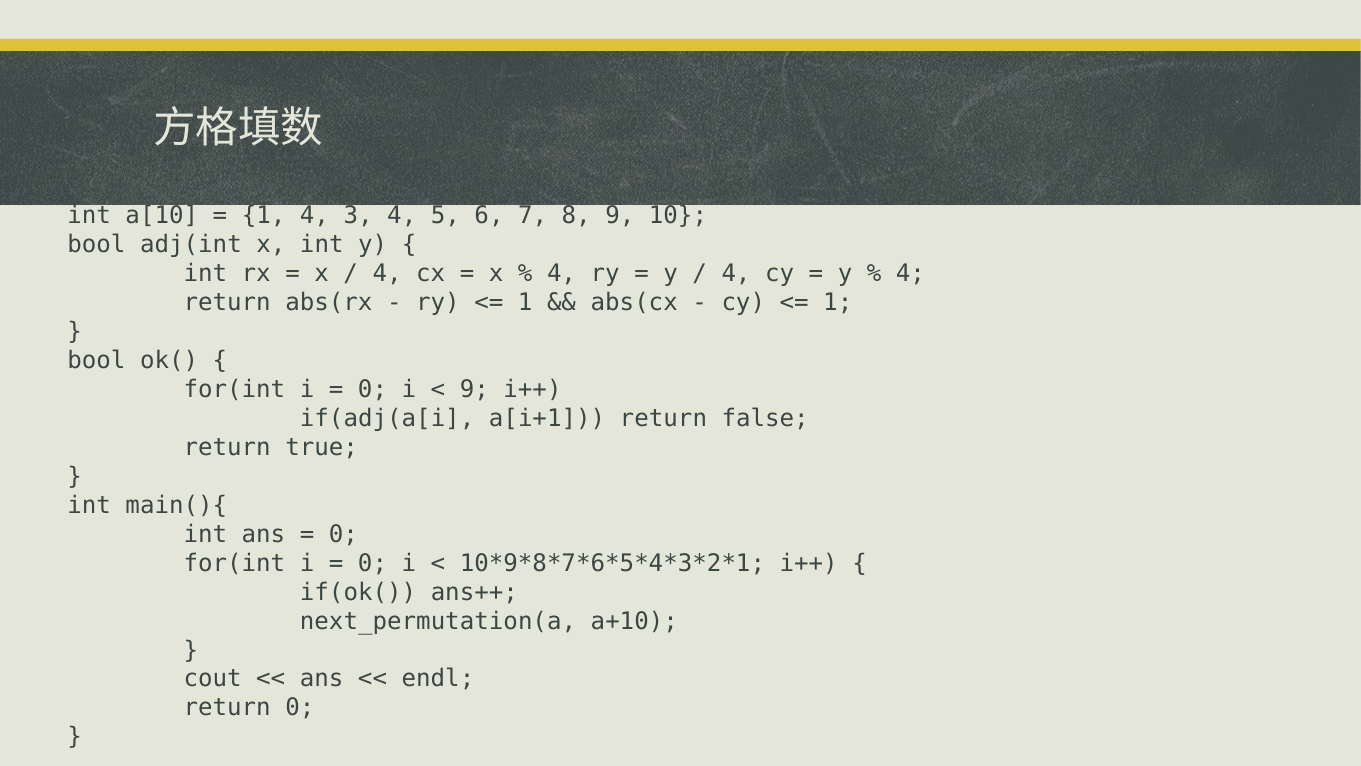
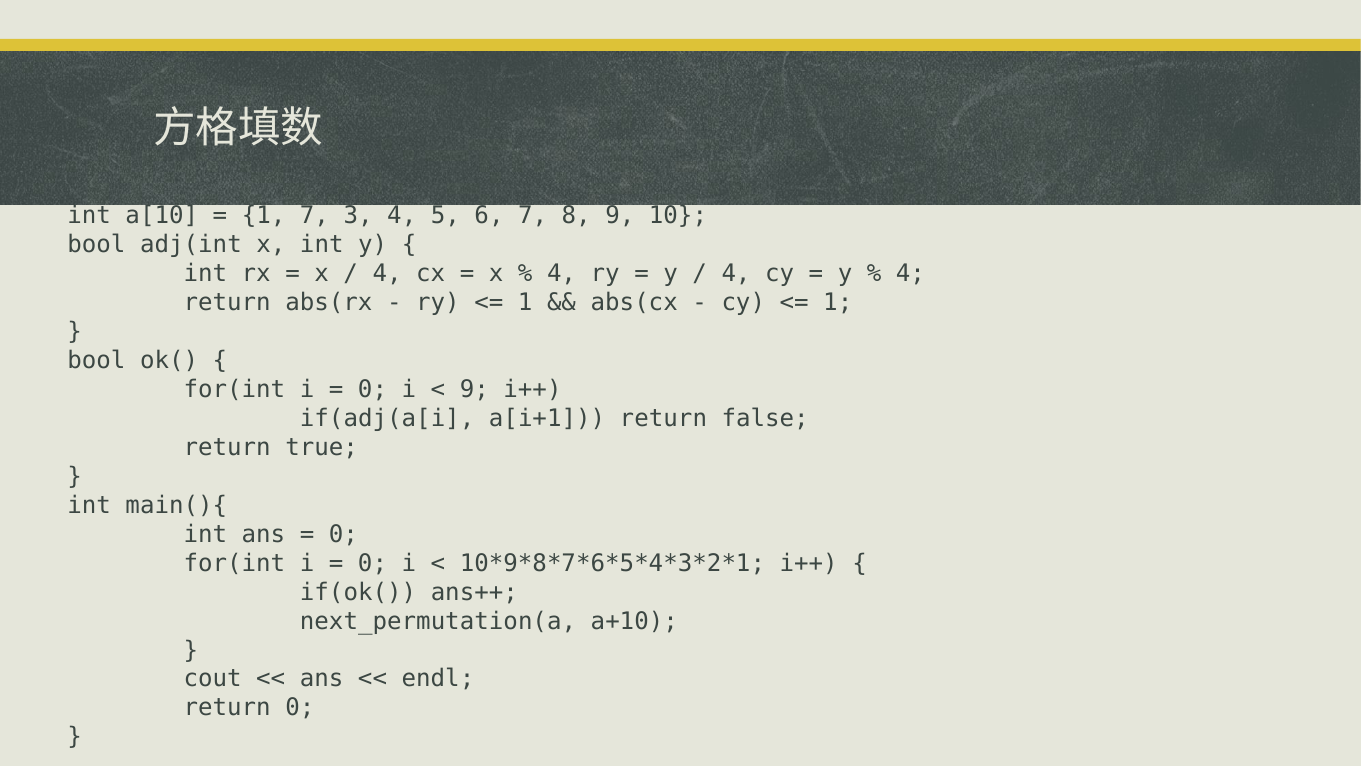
1 4: 4 -> 7 (314, 216)
